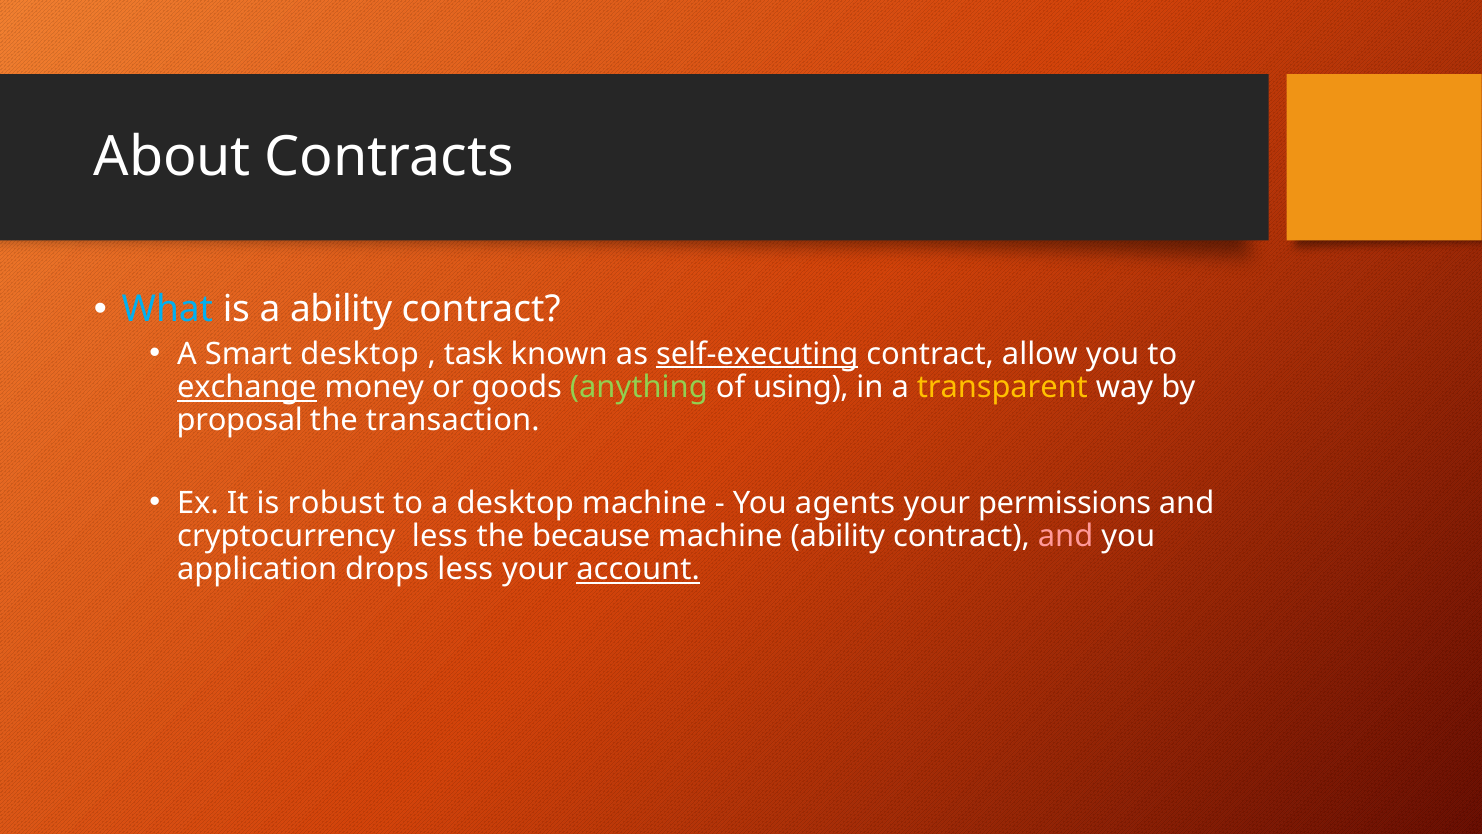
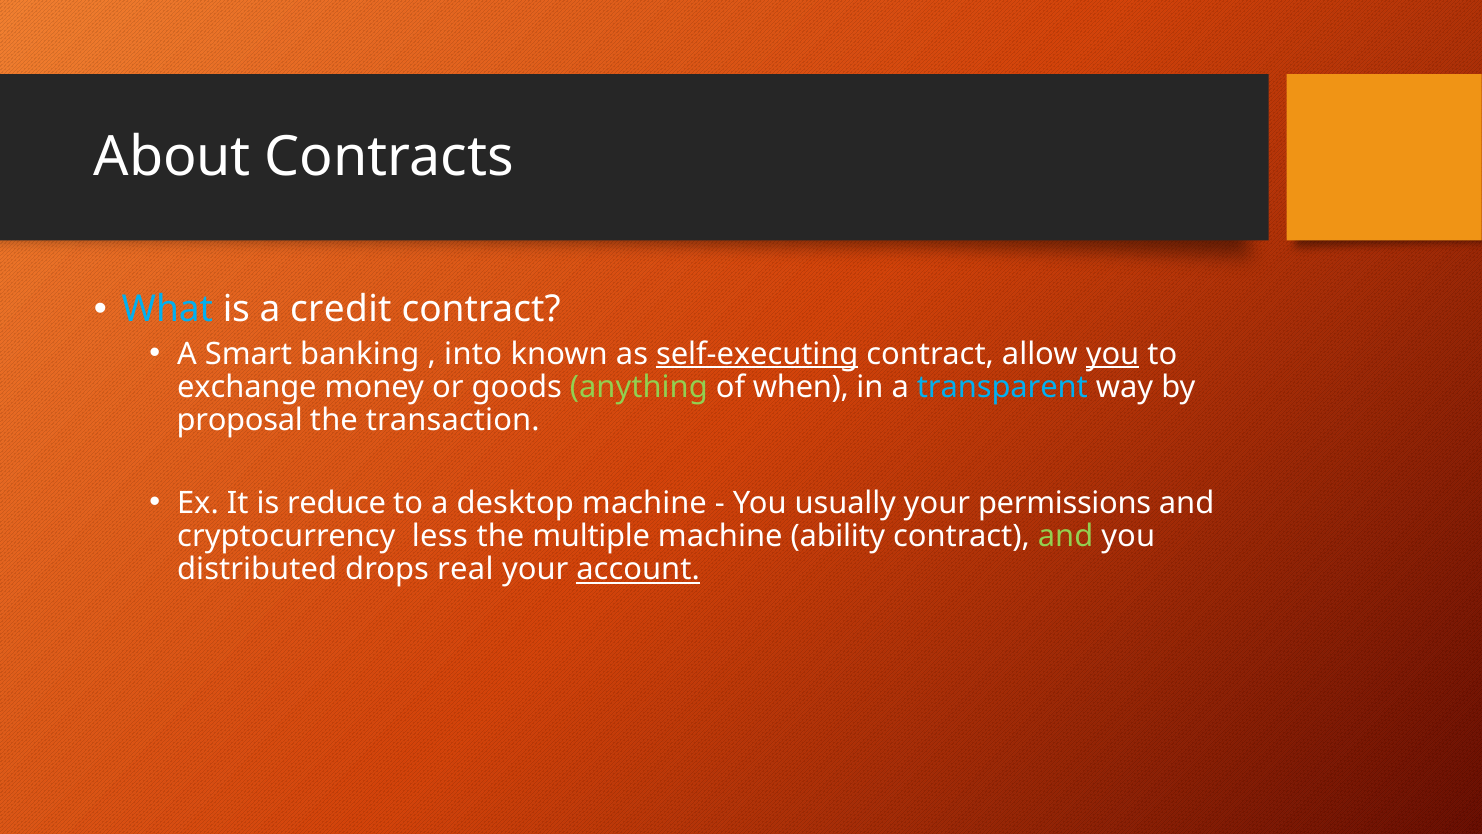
a ability: ability -> credit (341, 309)
Smart desktop: desktop -> banking (360, 354)
task: task -> into (473, 354)
you underline: none -> present (1113, 354)
exchange underline: present -> none (247, 387)
using: using -> when (801, 387)
transparent colour: yellow -> light blue (1002, 387)
robust: robust -> reduce (337, 503)
agents: agents -> usually (845, 503)
because: because -> multiple (591, 536)
and colour: pink -> light green (1066, 536)
application: application -> distributed (257, 569)
drops less: less -> real (465, 569)
